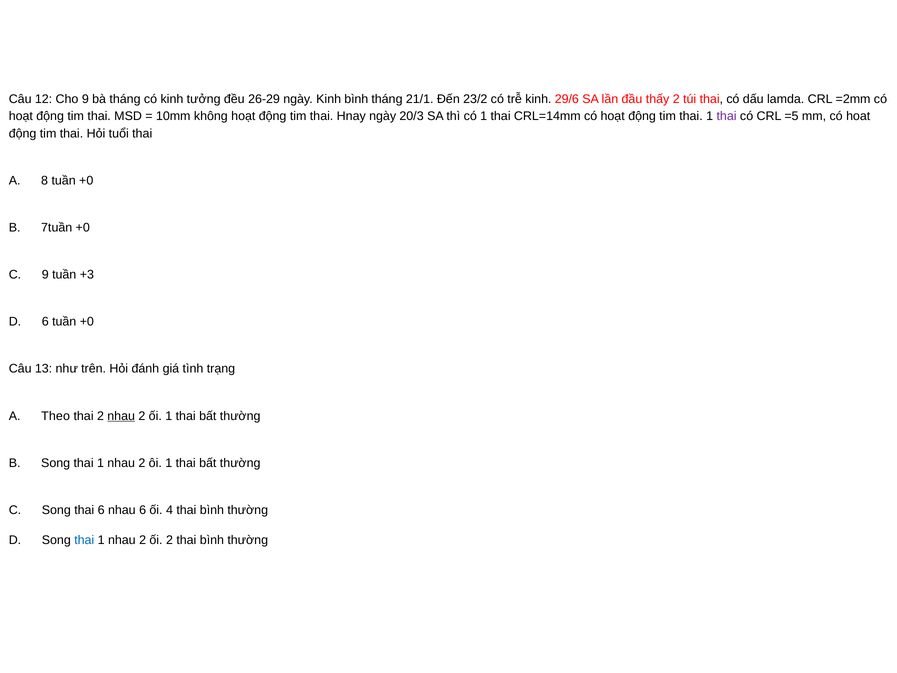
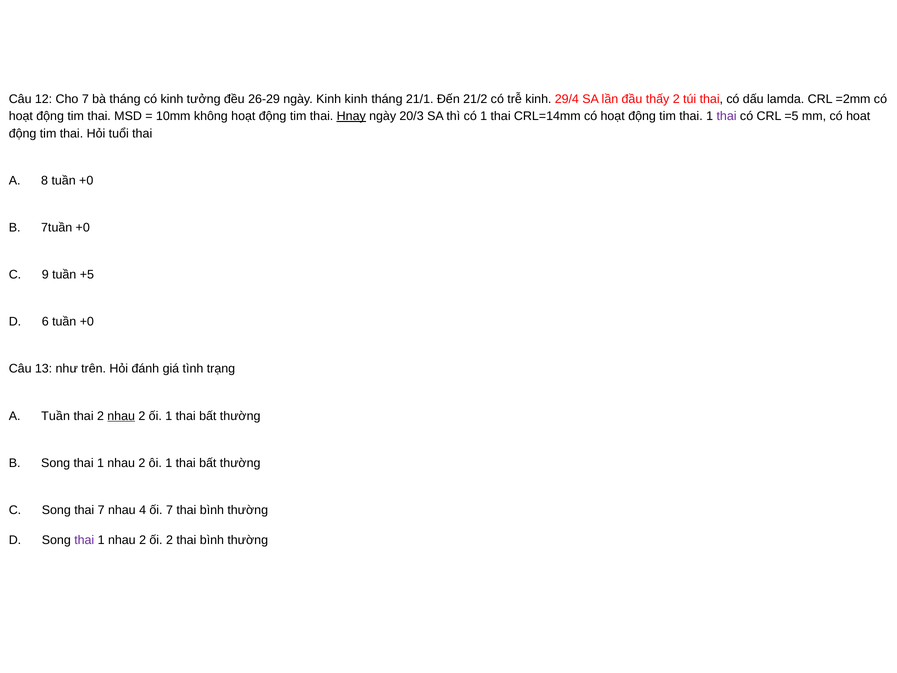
Cho 9: 9 -> 7 (85, 99)
Kinh bình: bình -> kinh (356, 99)
23/2: 23/2 -> 21/2 (475, 99)
29/6: 29/6 -> 29/4 (567, 99)
Hnay underline: none -> present (351, 116)
+3: +3 -> +5 (87, 275)
A Theo: Theo -> Tuần (56, 416)
thai 6: 6 -> 7 (101, 510)
nhau 6: 6 -> 4 (143, 510)
ối 4: 4 -> 7 (170, 510)
thai colour: blue -> purple (84, 540)
